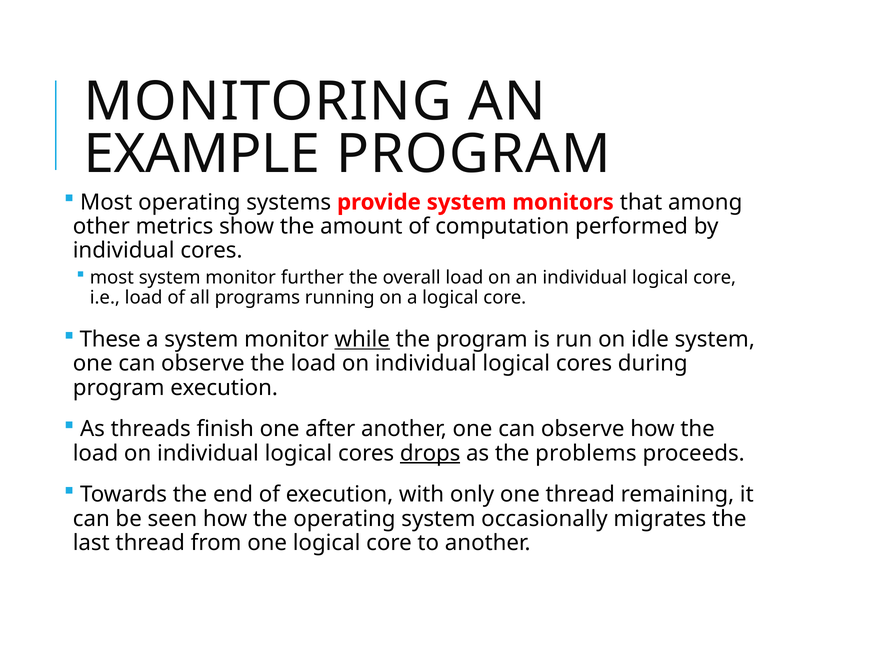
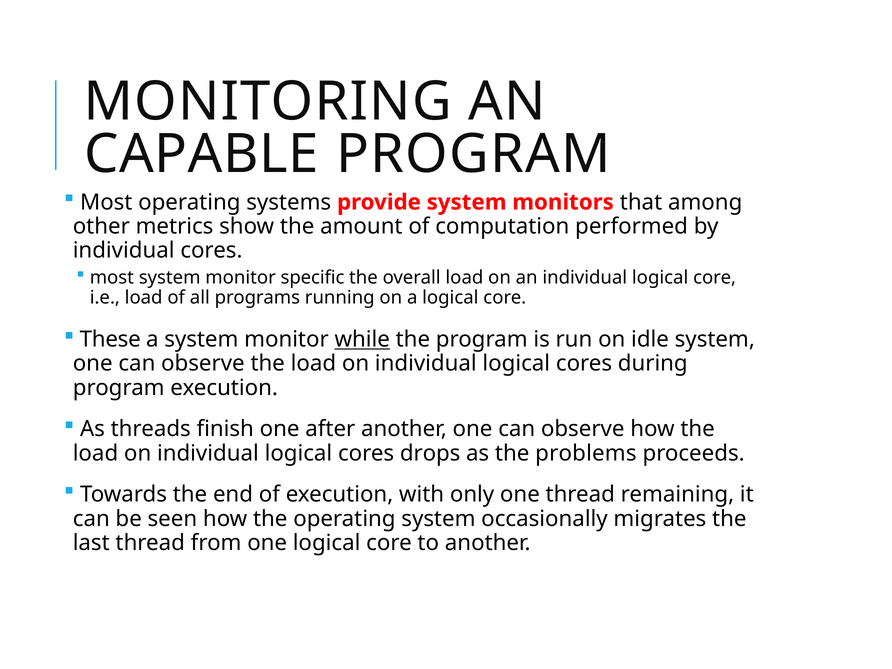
EXAMPLE: EXAMPLE -> CAPABLE (201, 154)
further: further -> specific (313, 277)
drops underline: present -> none (430, 453)
